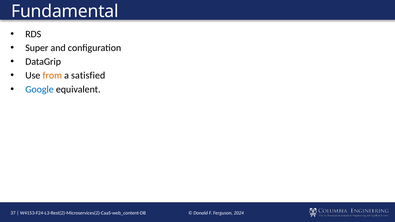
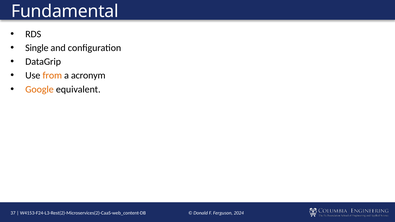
Super: Super -> Single (37, 48)
satisfied: satisfied -> acronym (88, 76)
Google colour: blue -> orange (39, 89)
